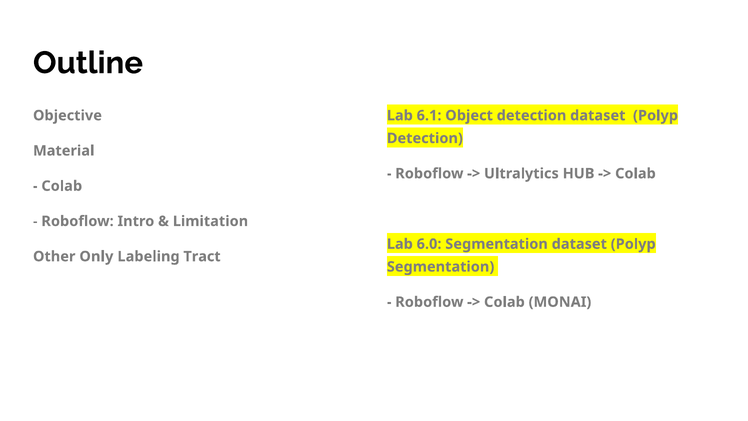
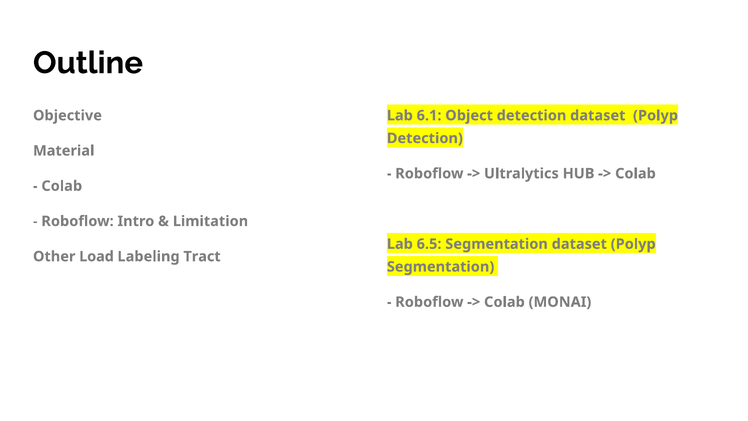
6.0: 6.0 -> 6.5 (429, 244)
Only: Only -> Load (97, 256)
